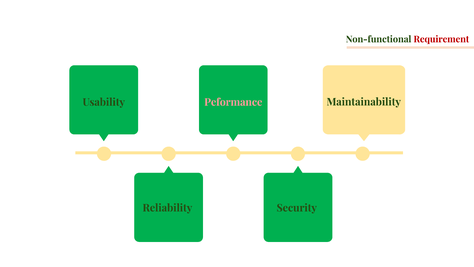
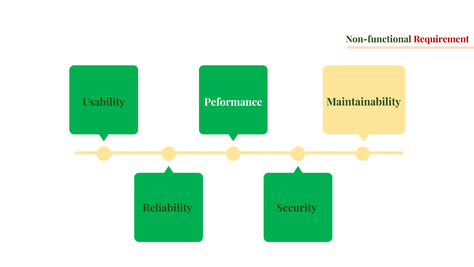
Peformance colour: pink -> white (233, 102)
